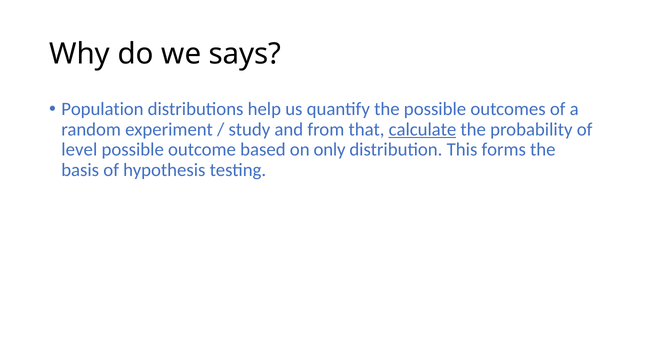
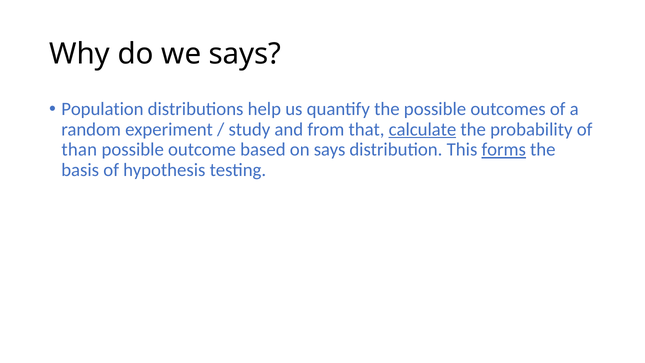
level: level -> than (79, 150)
on only: only -> says (330, 150)
forms underline: none -> present (504, 150)
